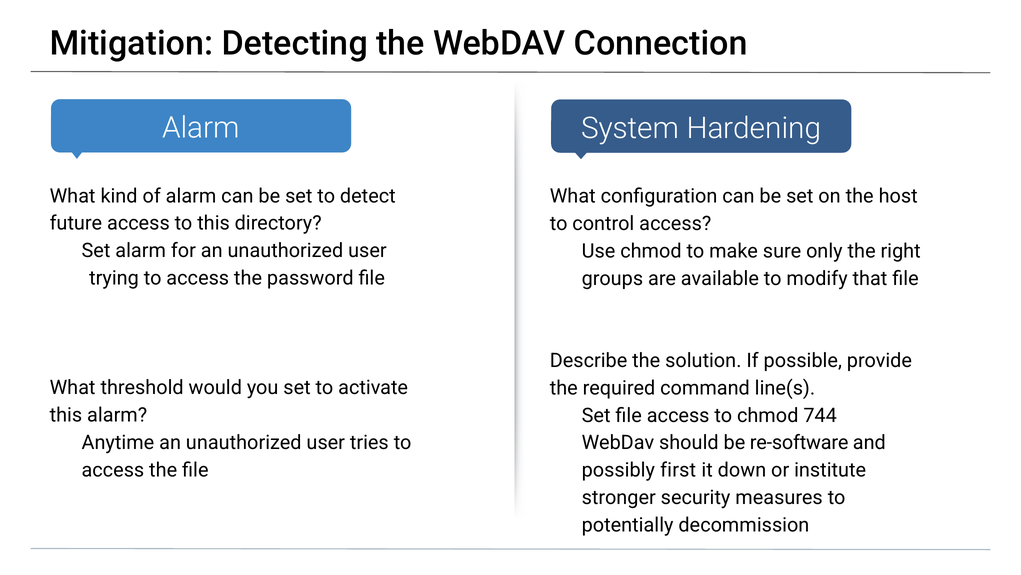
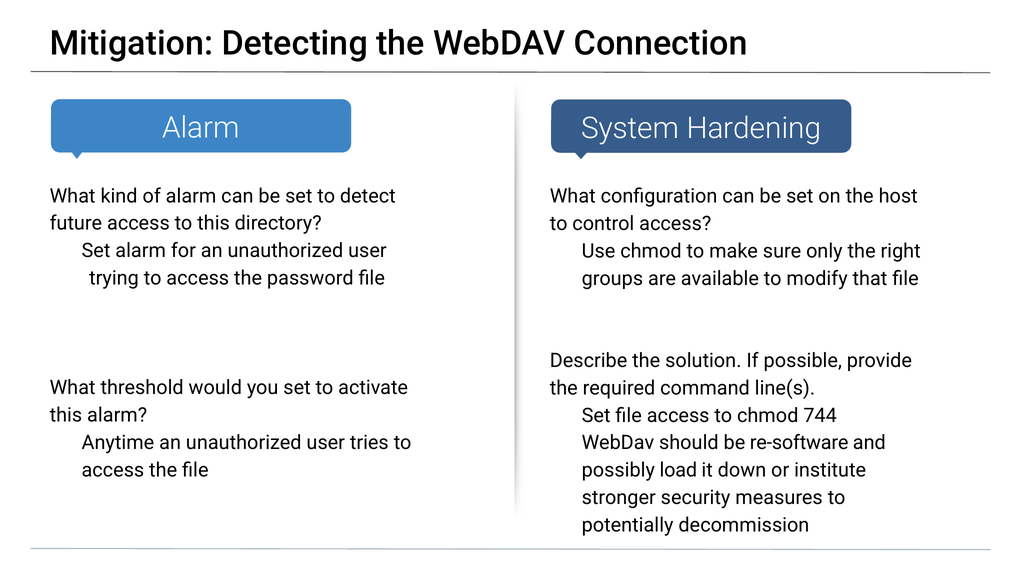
first: first -> load (678, 470)
